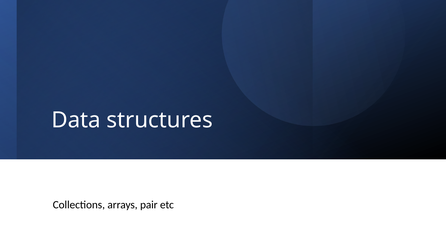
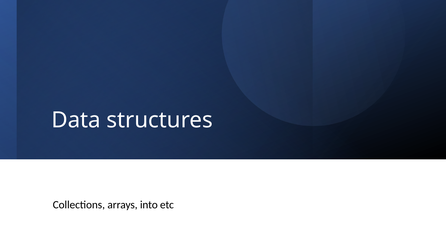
pair: pair -> into (149, 205)
